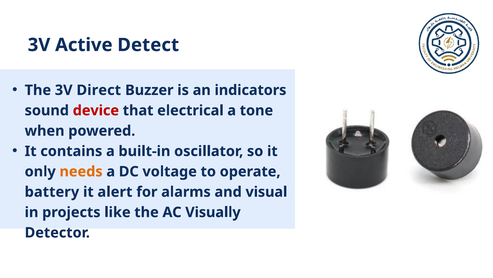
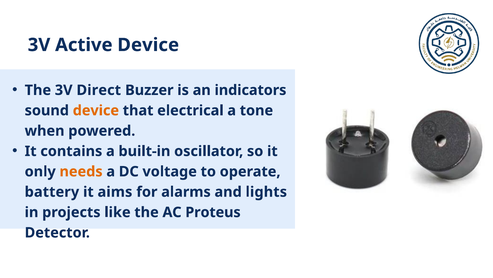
Active Detect: Detect -> Device (148, 45)
device colour: red -> orange (96, 110)
alert: alert -> aims (115, 192)
visual: visual -> lights (266, 192)
Visually: Visually -> Proteus (213, 212)
